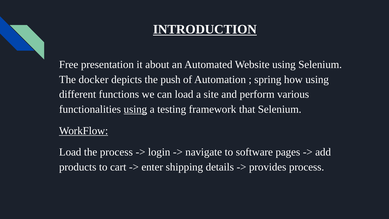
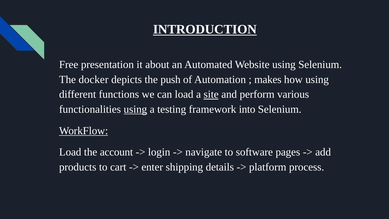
spring: spring -> makes (268, 79)
site underline: none -> present (211, 94)
that: that -> into (247, 109)
the process: process -> account (116, 152)
provides: provides -> platform (268, 167)
